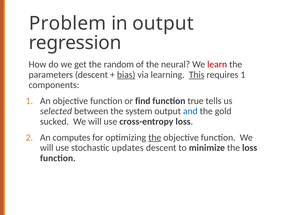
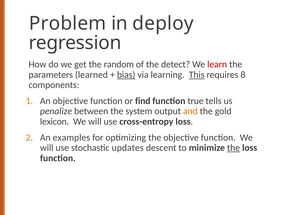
in output: output -> deploy (163, 23)
neural: neural -> detect (176, 64)
parameters descent: descent -> learned (91, 75)
requires 1: 1 -> 8 (243, 75)
selected: selected -> penalize (56, 111)
and colour: blue -> orange (190, 111)
sucked: sucked -> lexicon (54, 121)
computes: computes -> examples (71, 137)
the underline: present -> none (155, 137)
the underline: none -> present (234, 147)
